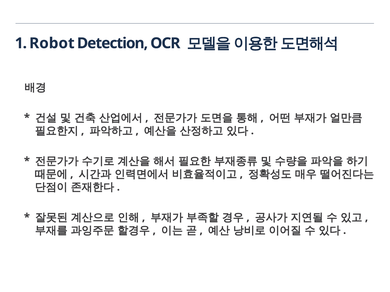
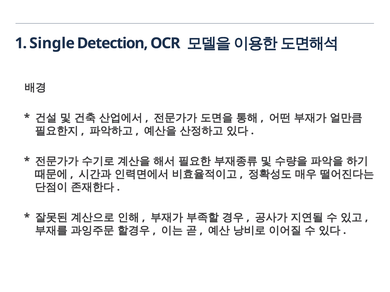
Robot: Robot -> Single (52, 43)
